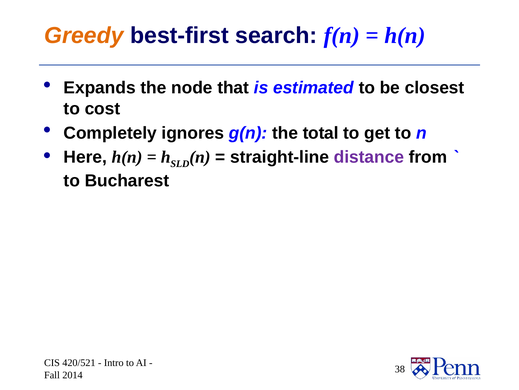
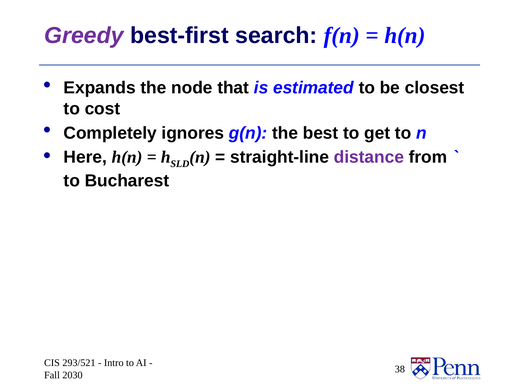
Greedy colour: orange -> purple (84, 35)
total: total -> best (321, 133)
420/521: 420/521 -> 293/521 (79, 362)
2014: 2014 -> 2030 (72, 374)
